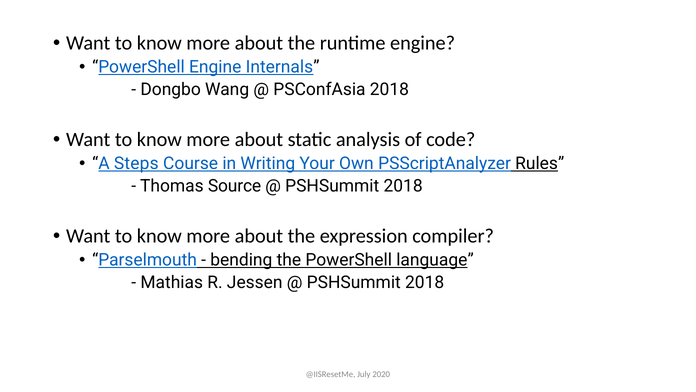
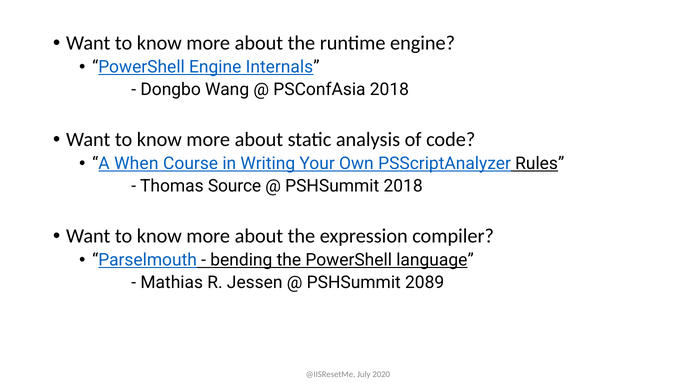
Steps: Steps -> When (136, 163)
2018: 2018 -> 2089 (425, 282)
